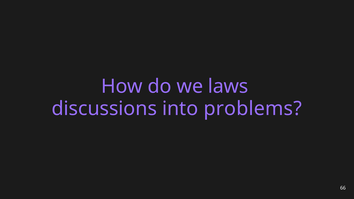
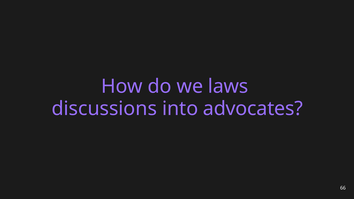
problems: problems -> advocates (253, 109)
